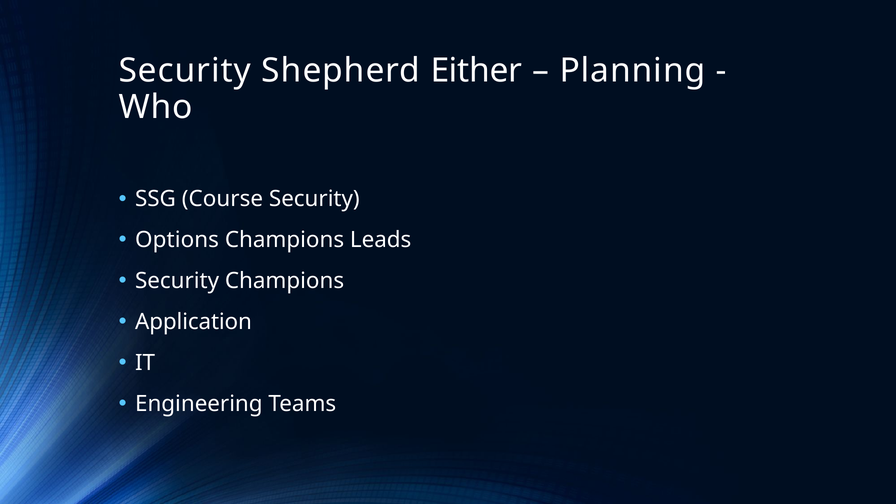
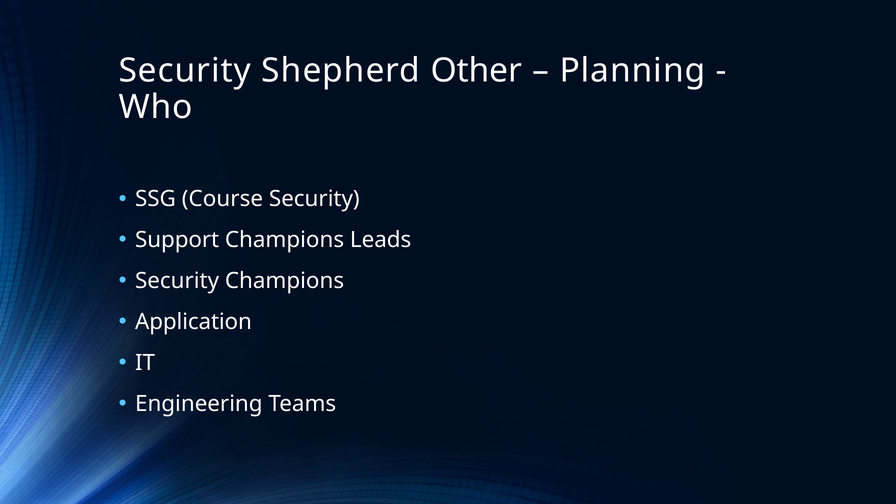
Either: Either -> Other (476, 71)
Options: Options -> Support (177, 240)
